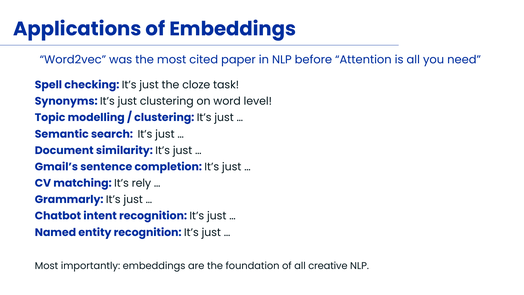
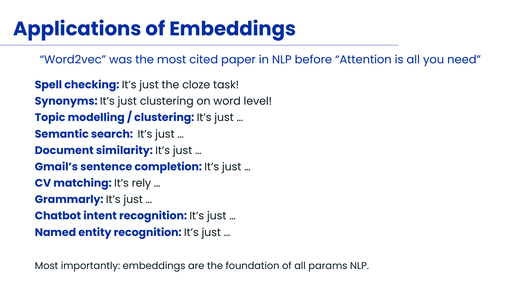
creative: creative -> params (328, 266)
